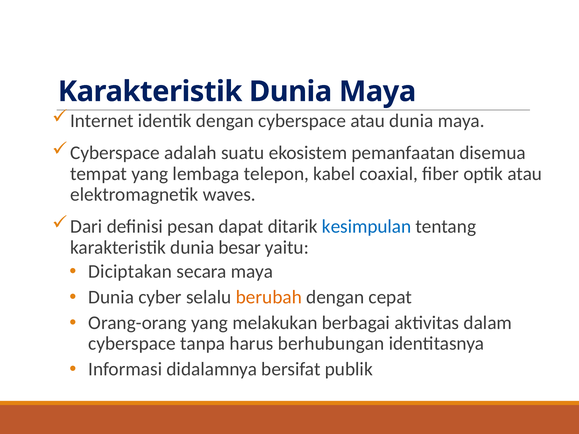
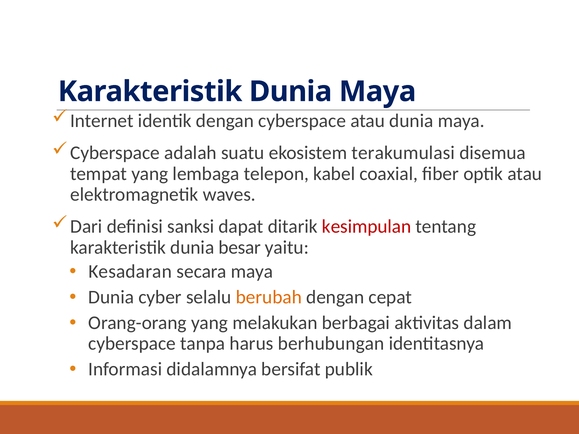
pemanfaatan: pemanfaatan -> terakumulasi (403, 153)
pesan: pesan -> sanksi (191, 227)
kesimpulan colour: blue -> red (367, 227)
Diciptakan: Diciptakan -> Kesadaran (130, 272)
